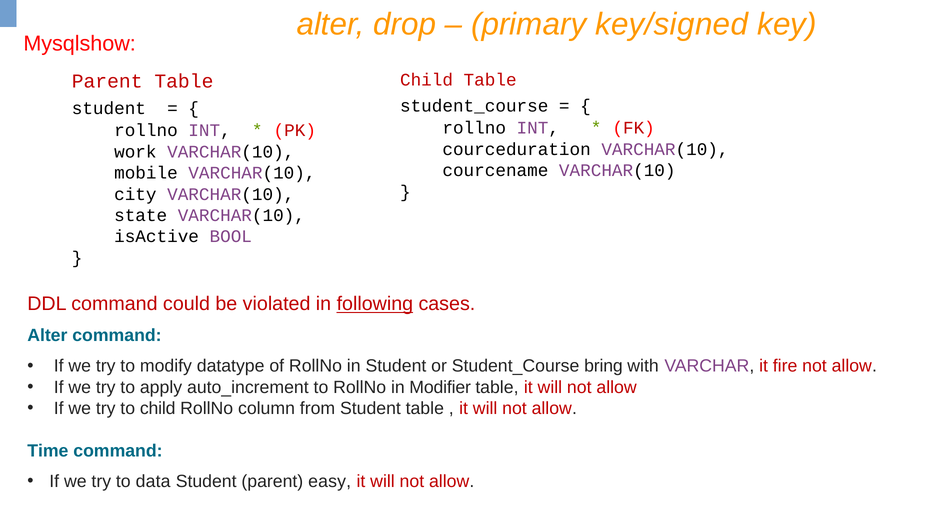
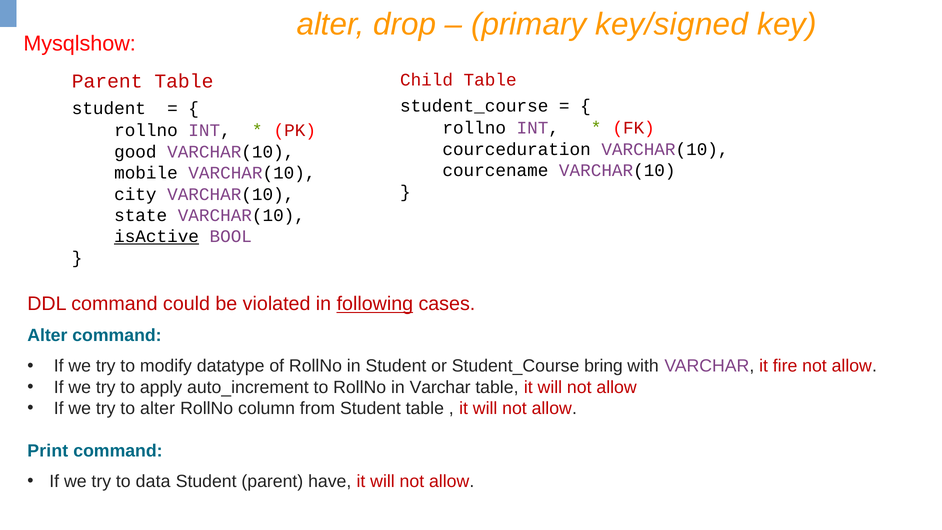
work: work -> good (135, 152)
isActive underline: none -> present (157, 237)
in Modifier: Modifier -> Varchar (440, 387)
to child: child -> alter (158, 408)
Time: Time -> Print (48, 451)
easy: easy -> have (330, 481)
